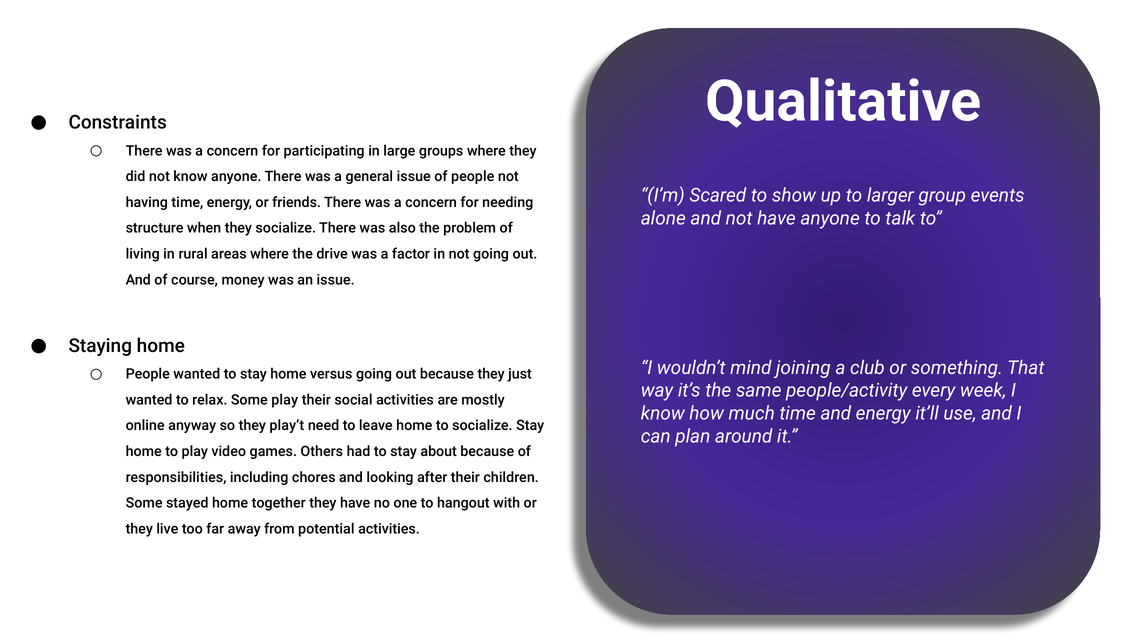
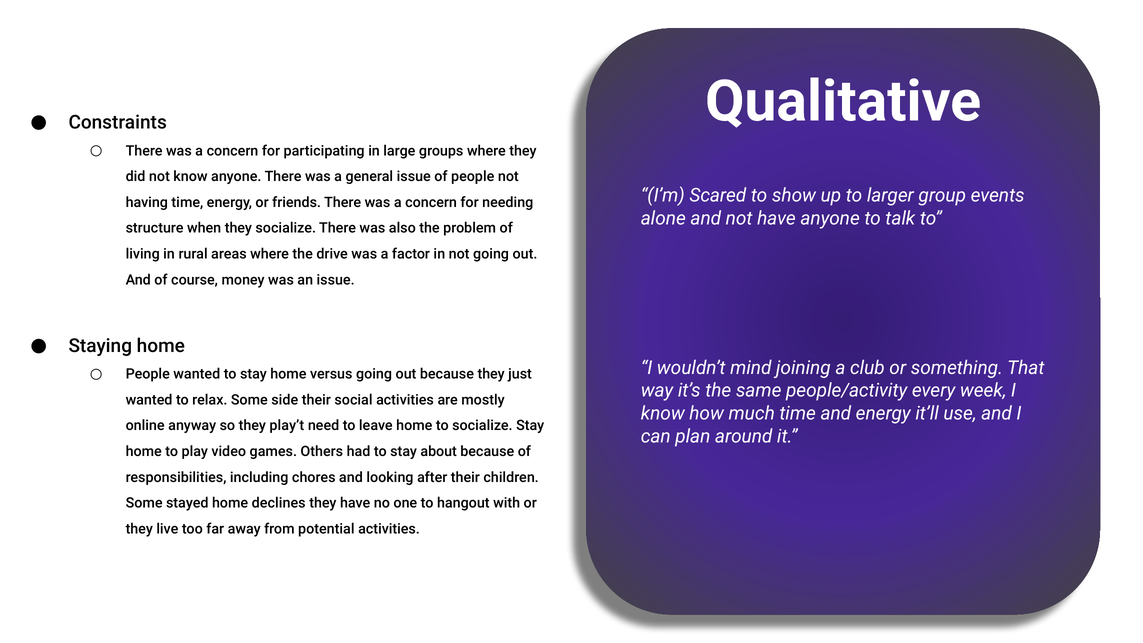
Some play: play -> side (285, 400)
together: together -> declines (279, 503)
